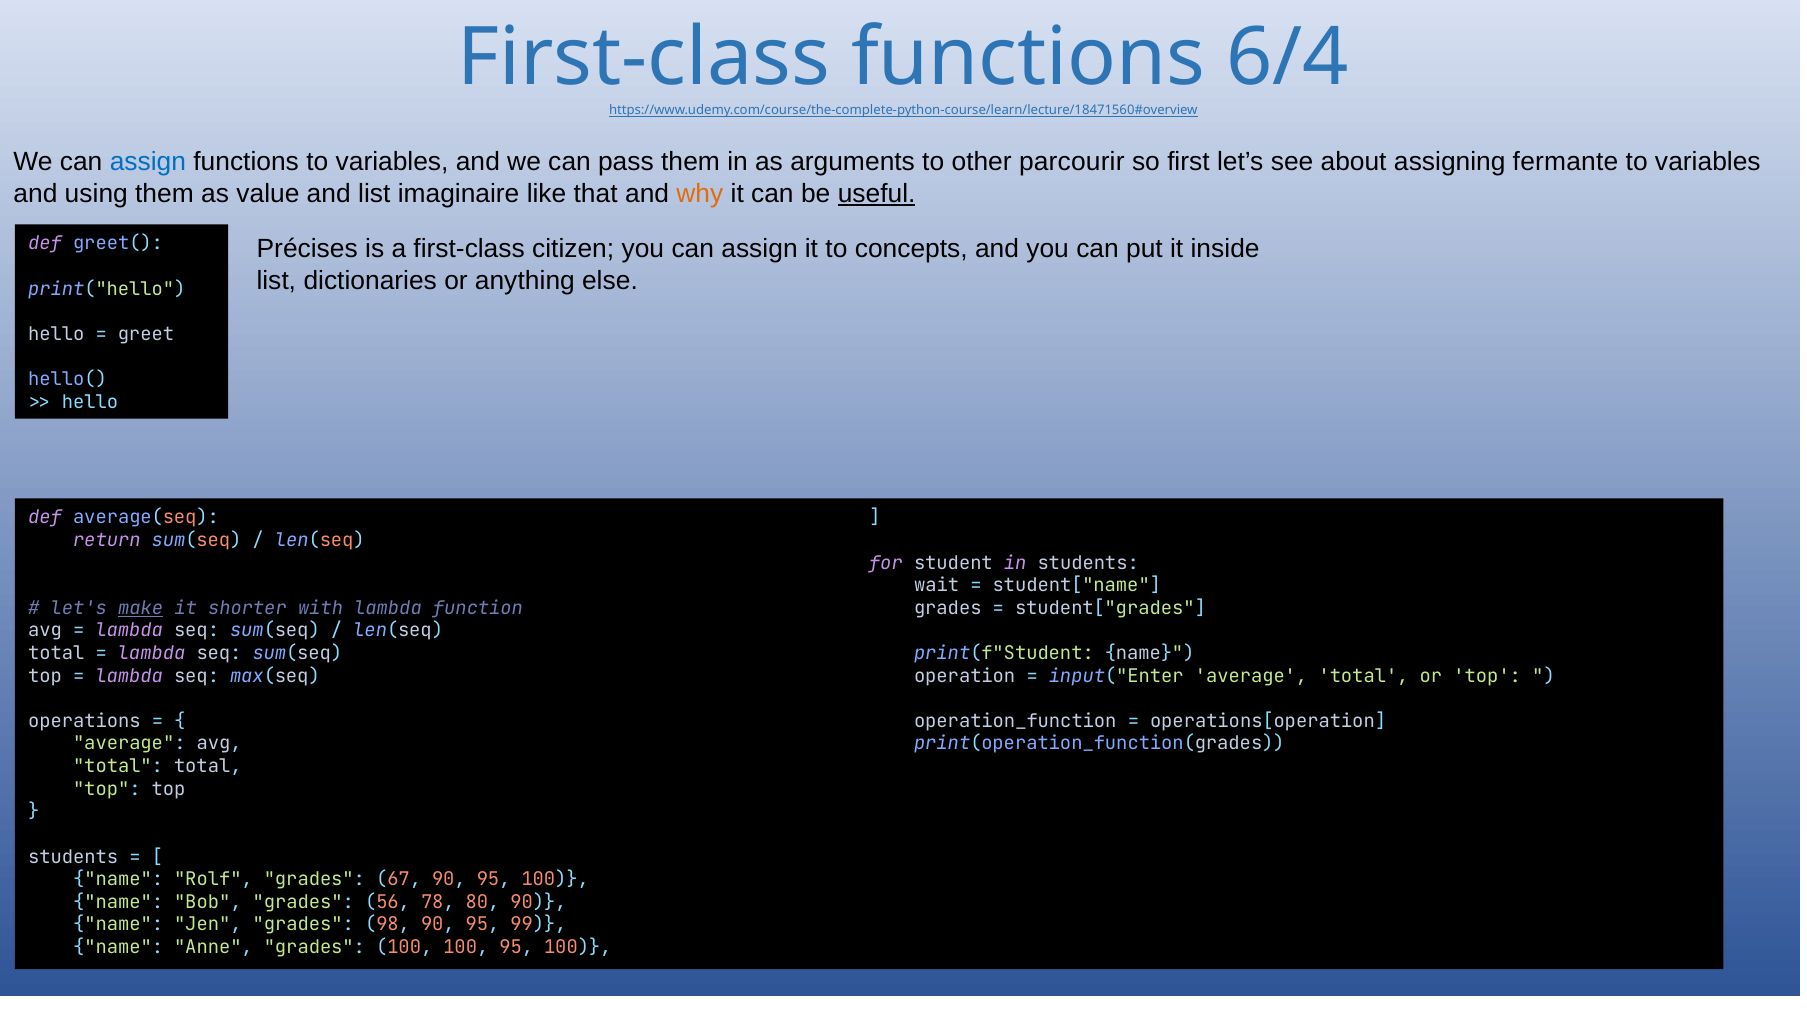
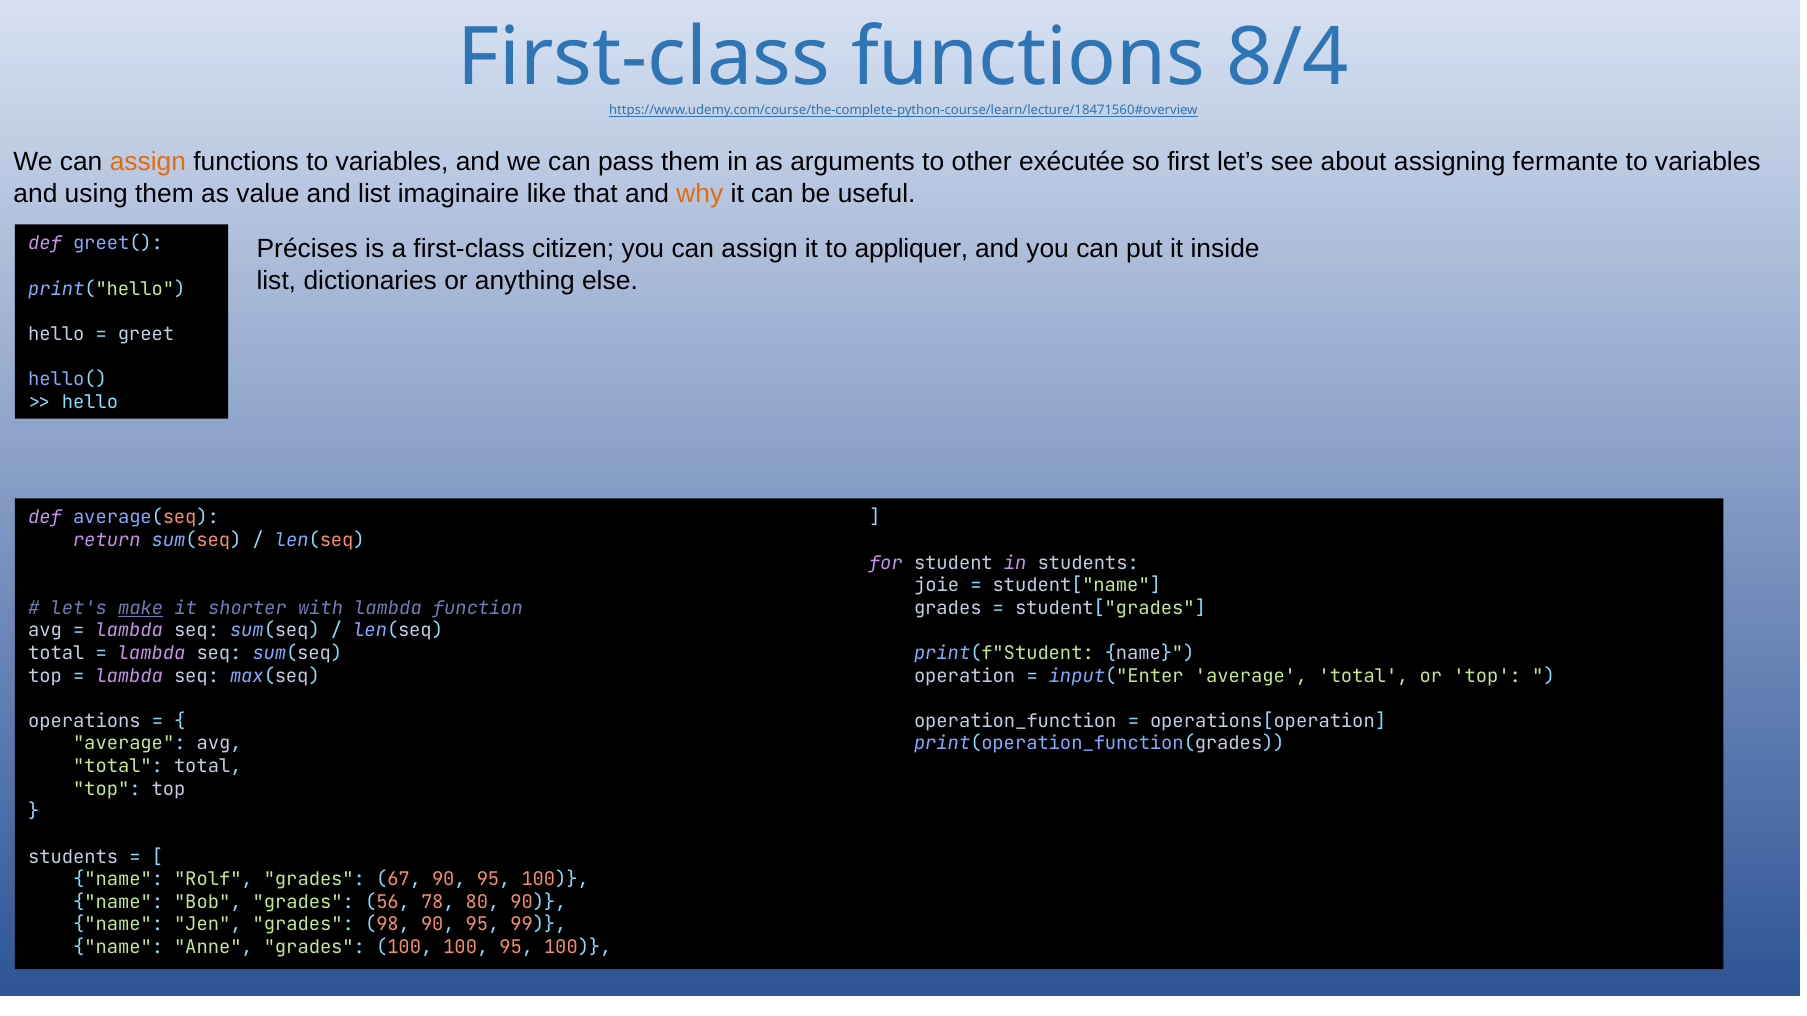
6/4: 6/4 -> 8/4 (1288, 57)
assign colour: blue -> orange (148, 162)
parcourir: parcourir -> exécutée (1072, 162)
useful underline: present -> none (877, 194)
concepts: concepts -> appliquer (911, 249)
wait: wait -> joie (937, 586)
